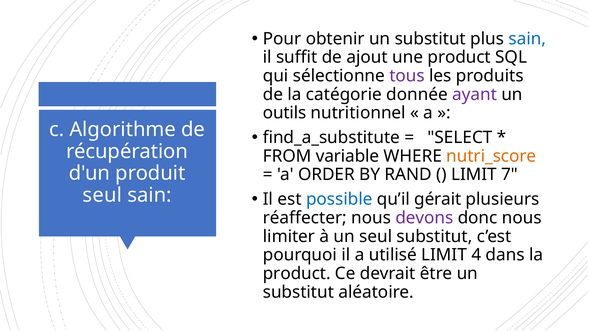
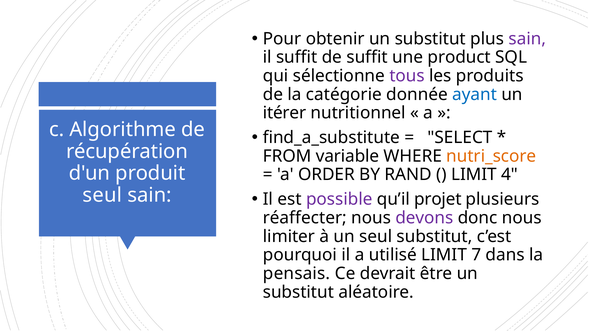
sain colour: blue -> purple (527, 39)
de ajout: ajout -> suffit (367, 57)
ayant colour: purple -> blue (475, 94)
outils: outils -> itérer (285, 113)
7: 7 -> 4 (510, 175)
possible colour: blue -> purple (339, 200)
gérait: gérait -> projet (438, 200)
4: 4 -> 7 (476, 255)
product: product -> pensais (297, 274)
